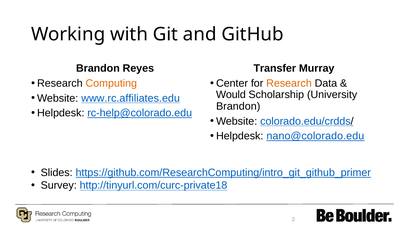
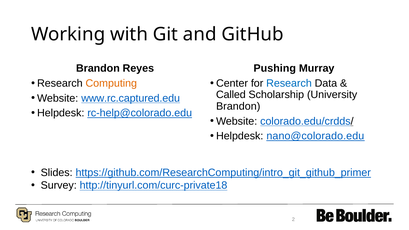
Transfer: Transfer -> Pushing (275, 68)
Research colour: orange -> blue (289, 83)
Would: Would -> Called (231, 95)
www.rc.affiliates.edu: www.rc.affiliates.edu -> www.rc.captured.edu (131, 98)
